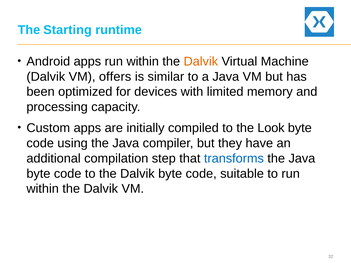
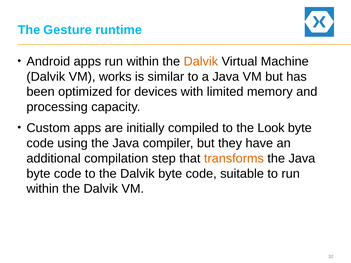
Starting: Starting -> Gesture (68, 30)
offers: offers -> works (115, 77)
transforms colour: blue -> orange (234, 159)
